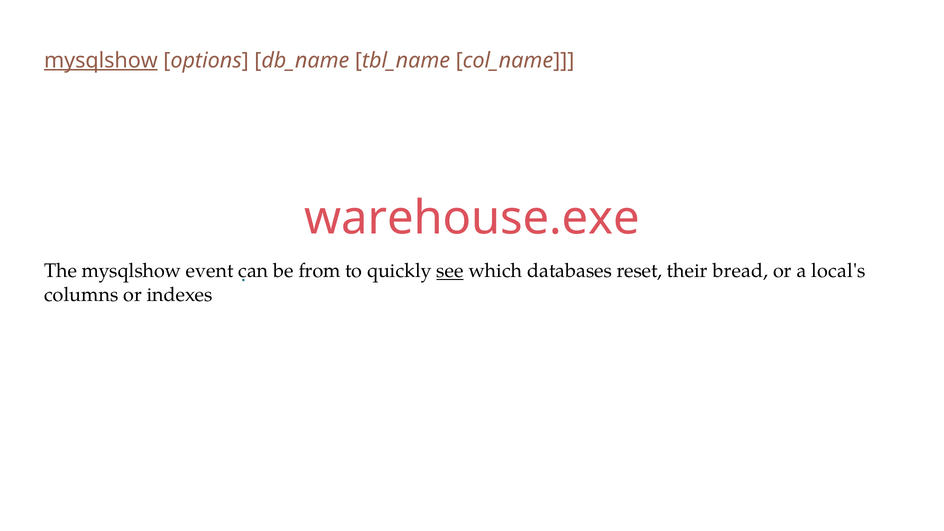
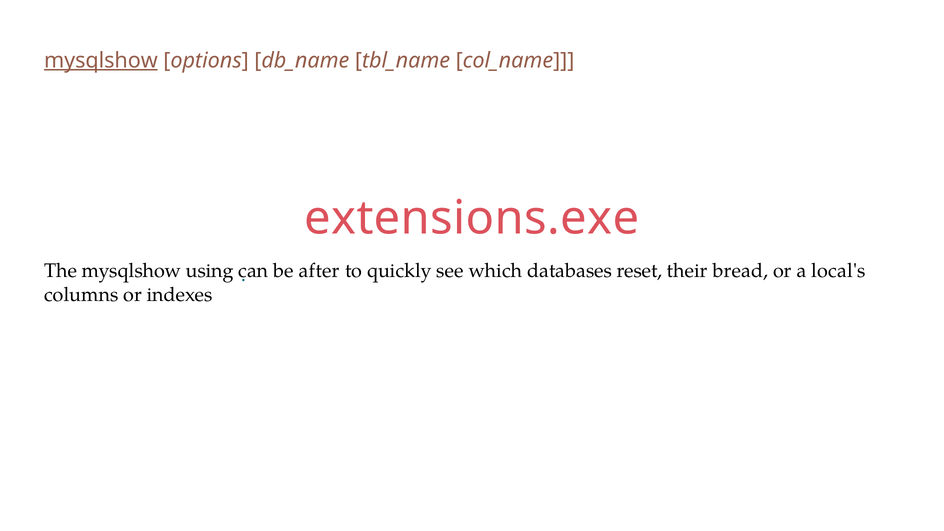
warehouse.exe: warehouse.exe -> extensions.exe (472, 218)
event: event -> using (210, 271)
from: from -> after (319, 271)
see underline: present -> none (450, 271)
